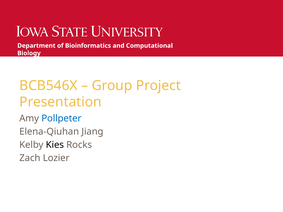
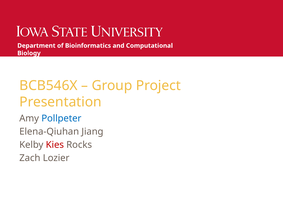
Kies colour: black -> red (55, 145)
